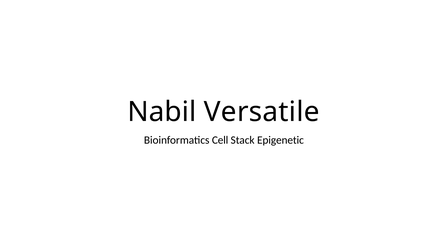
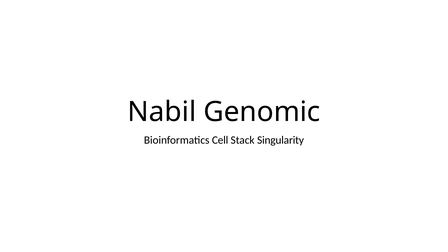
Versatile: Versatile -> Genomic (262, 112)
Epigenetic: Epigenetic -> Singularity (281, 140)
